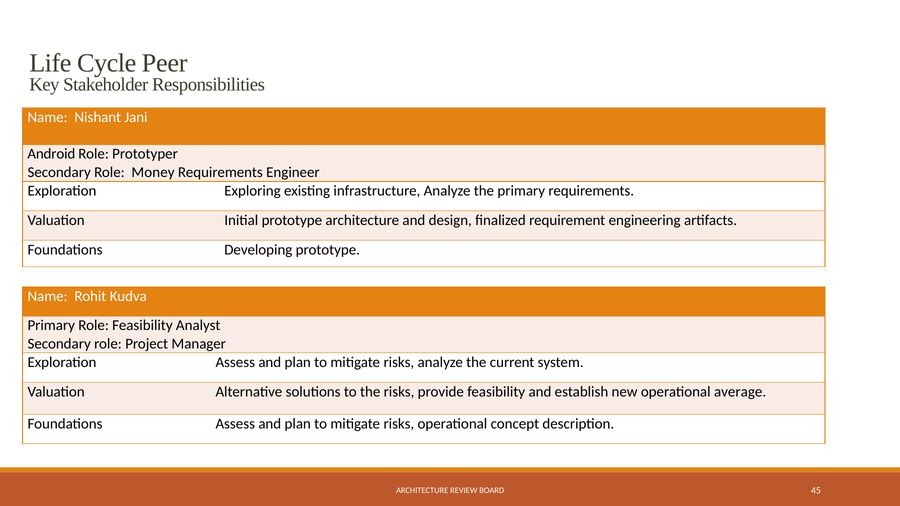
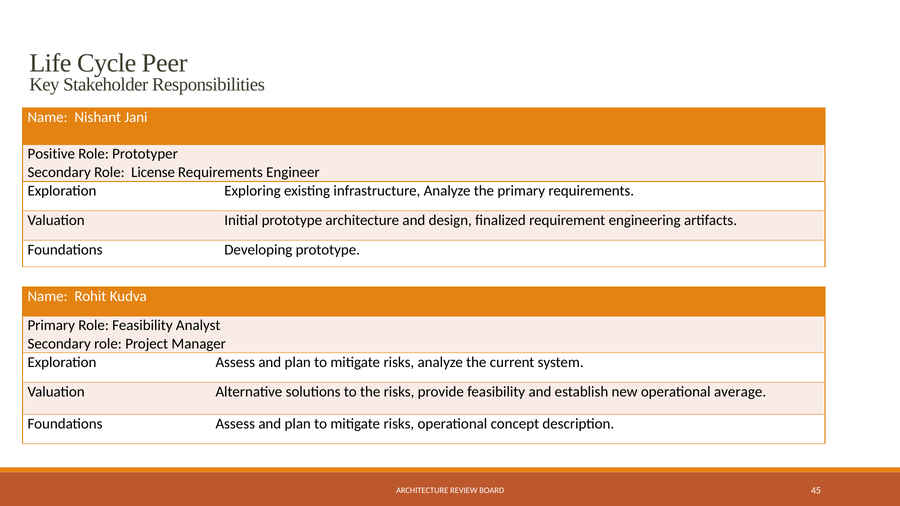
Android: Android -> Positive (51, 154)
Money: Money -> License (153, 172)
